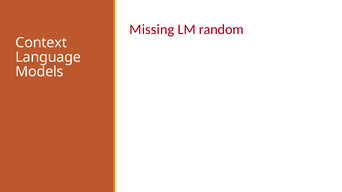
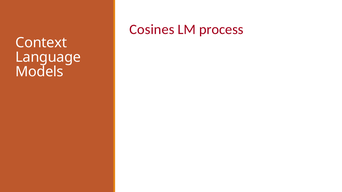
Missing: Missing -> Cosines (152, 29)
random: random -> process (221, 29)
